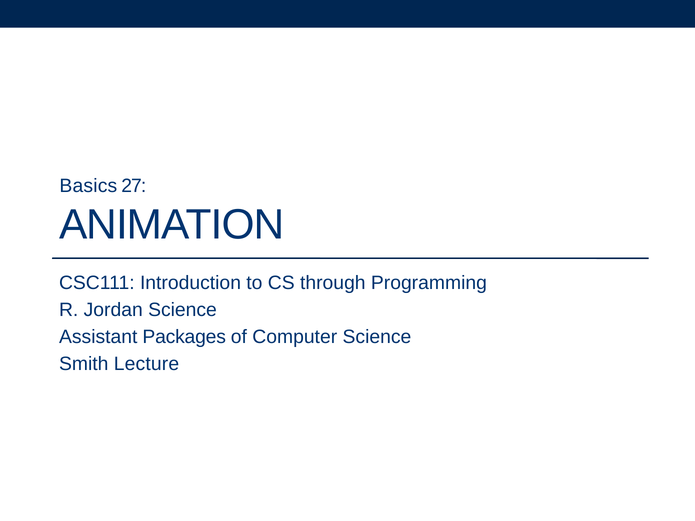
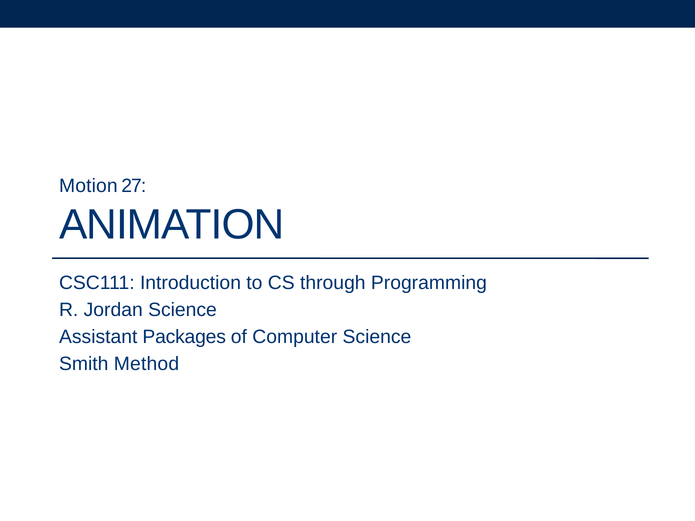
Basics: Basics -> Motion (88, 186)
Lecture: Lecture -> Method (146, 364)
